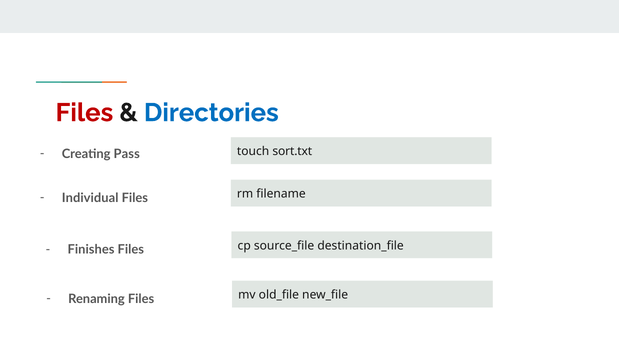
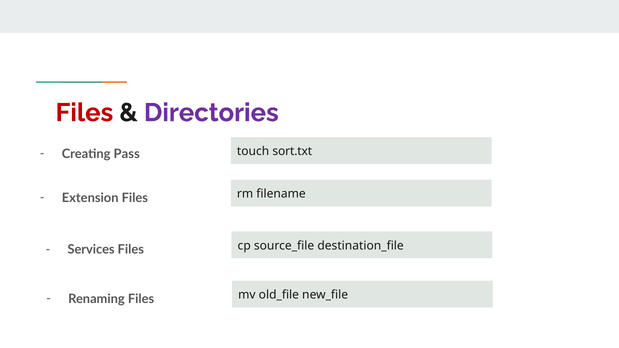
Directories colour: blue -> purple (211, 113)
Individual: Individual -> Extension (90, 198)
Finishes: Finishes -> Services (91, 250)
